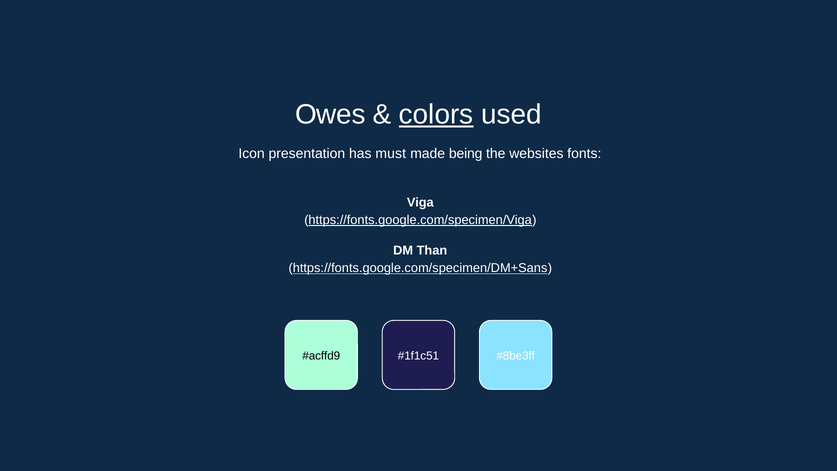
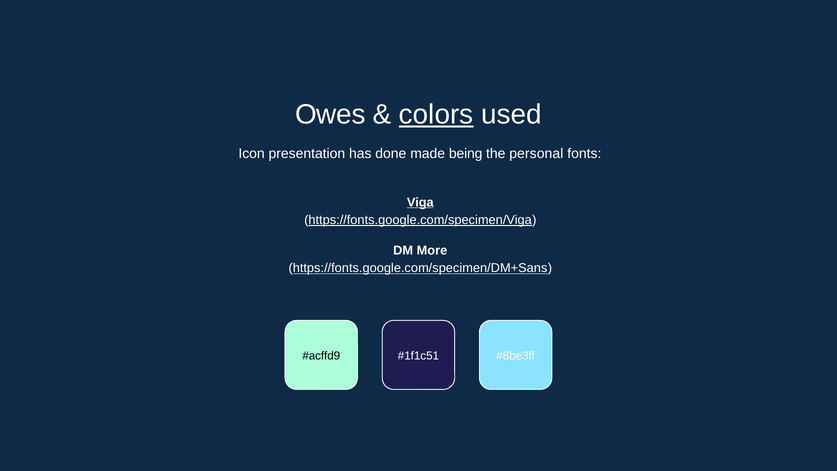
must: must -> done (391, 154)
websites: websites -> personal (536, 154)
Viga underline: none -> present (420, 202)
Than: Than -> More (432, 250)
